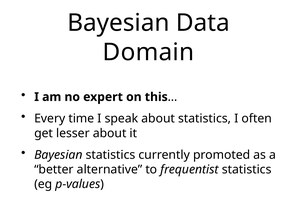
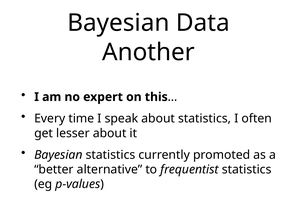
Domain: Domain -> Another (149, 52)
